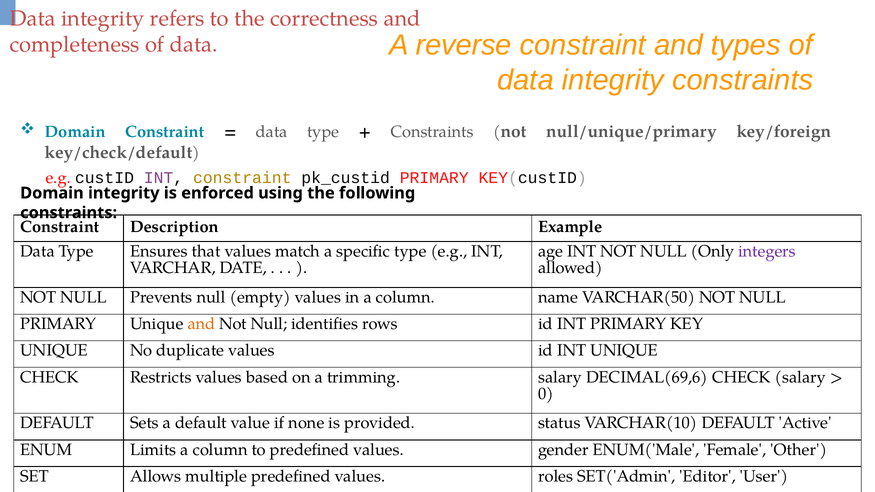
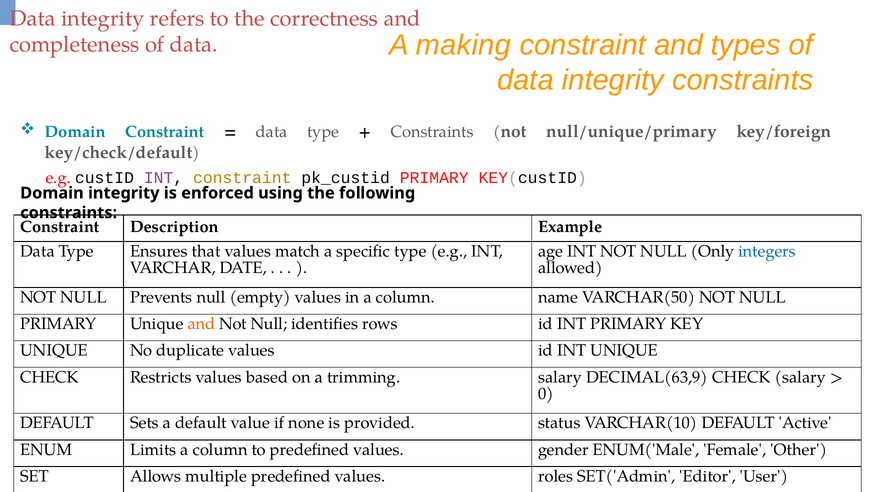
reverse: reverse -> making (463, 45)
integers colour: purple -> blue (767, 251)
DECIMAL(69,6: DECIMAL(69,6 -> DECIMAL(63,9 (647, 377)
